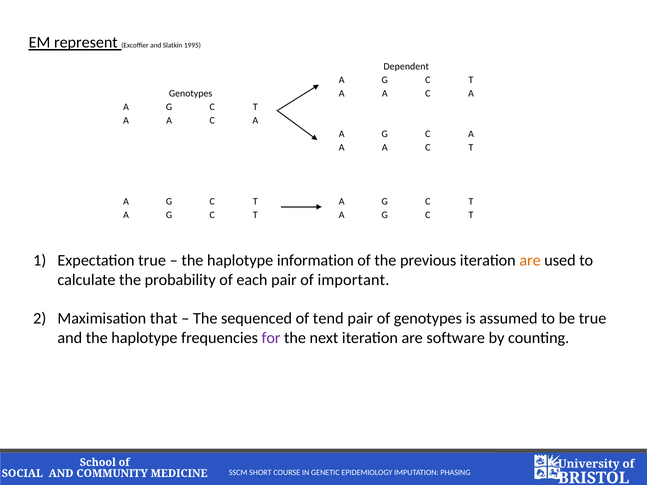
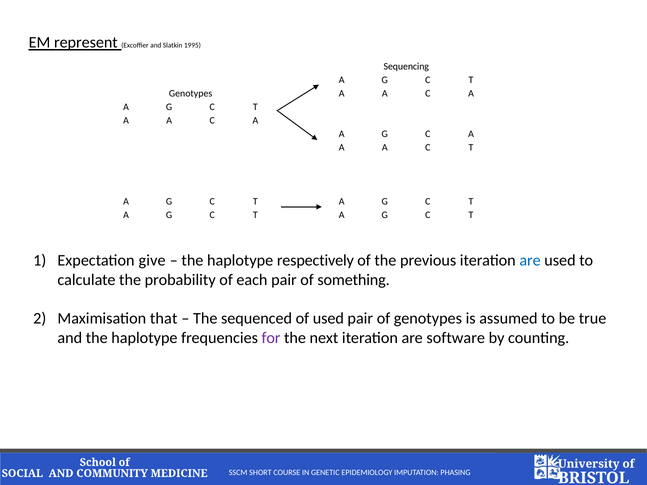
Dependent: Dependent -> Sequencing (406, 67)
Expectation true: true -> give (152, 260)
information: information -> respectively (315, 260)
are colour: orange -> blue (530, 260)
important: important -> something (354, 280)
of tend: tend -> used (328, 319)
